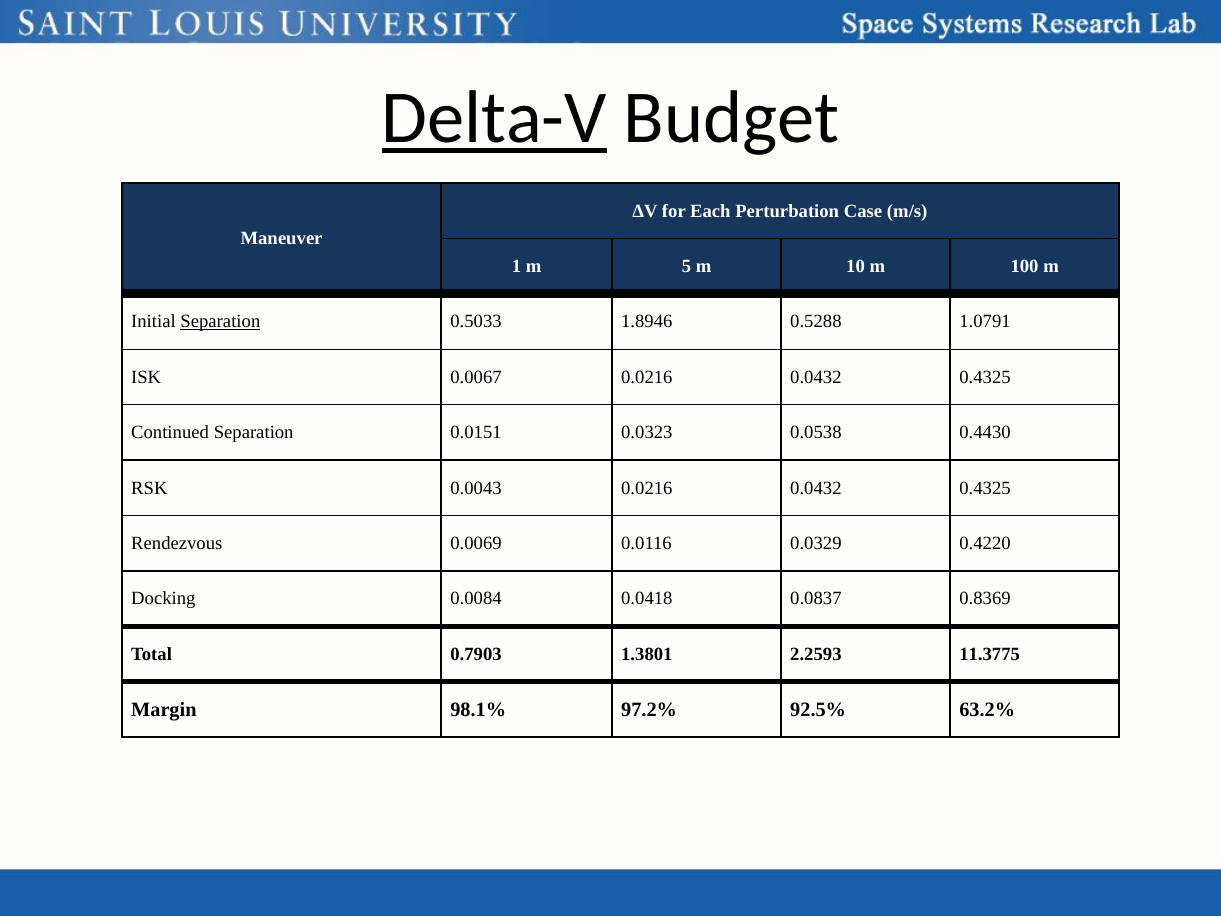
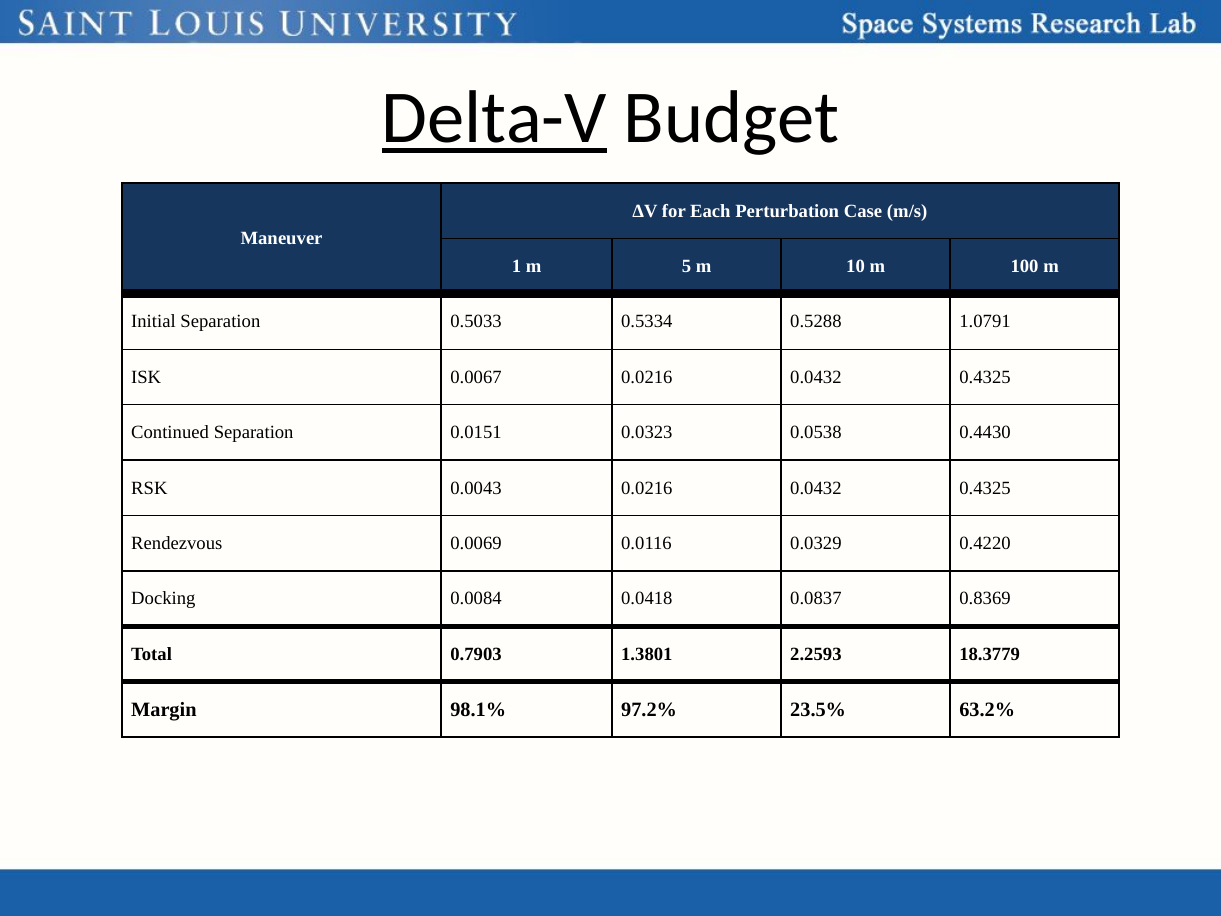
Separation underline: present -> none (220, 322)
1.8946: 1.8946 -> 0.5334 (647, 322)
11.3775: 11.3775 -> 18.3779 (990, 654)
92.5%: 92.5% -> 23.5% (818, 709)
